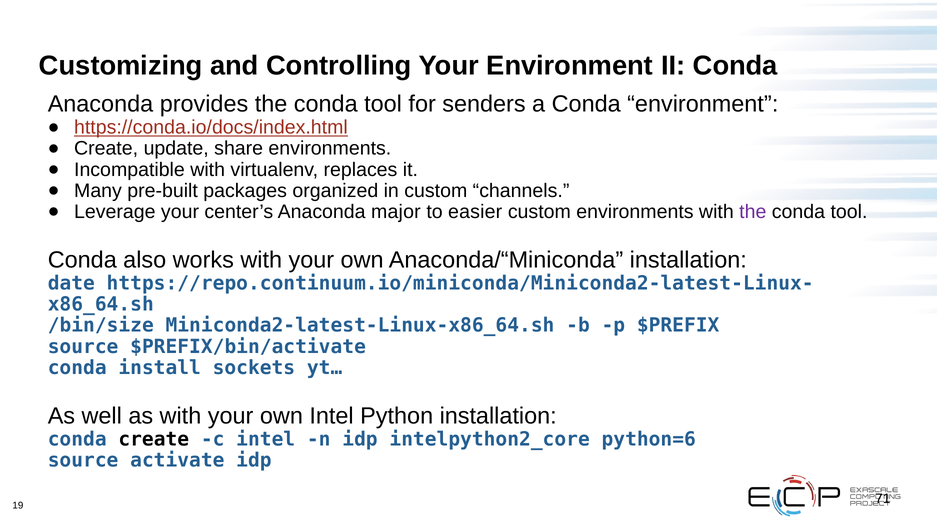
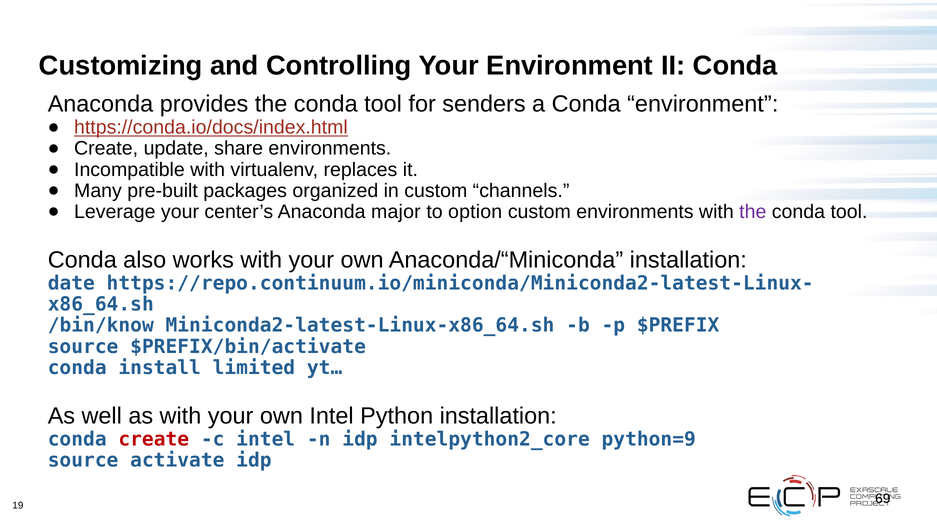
easier: easier -> option (475, 212)
/bin/size: /bin/size -> /bin/know (101, 326)
sockets: sockets -> limited (254, 368)
create colour: black -> red (154, 440)
python=6: python=6 -> python=9 (649, 440)
71: 71 -> 69 (883, 499)
